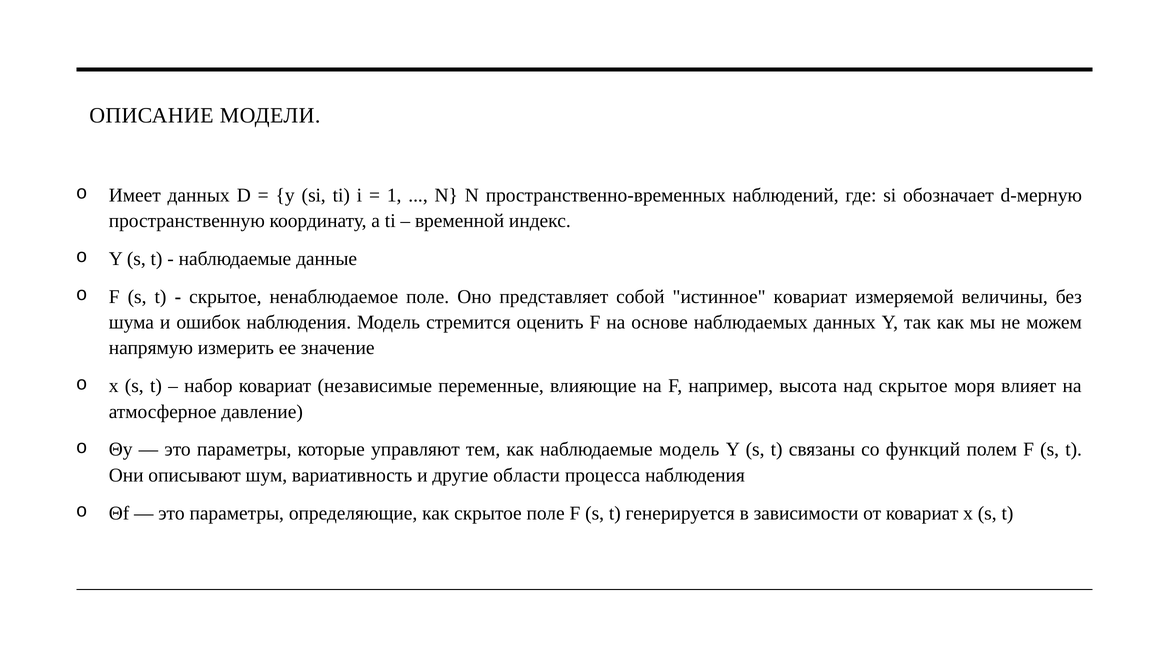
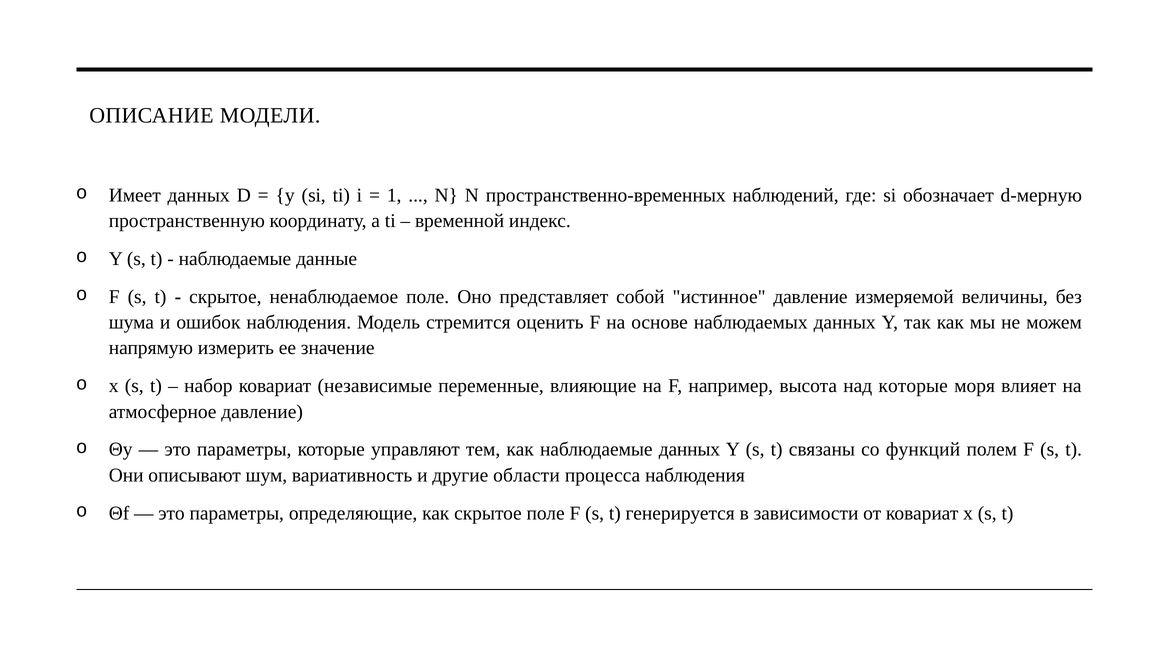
истинное ковариат: ковариат -> давление (811, 296)
над скрытое: скрытое -> которые (913, 386)
наблюдаемые модель: модель -> данных (689, 449)
